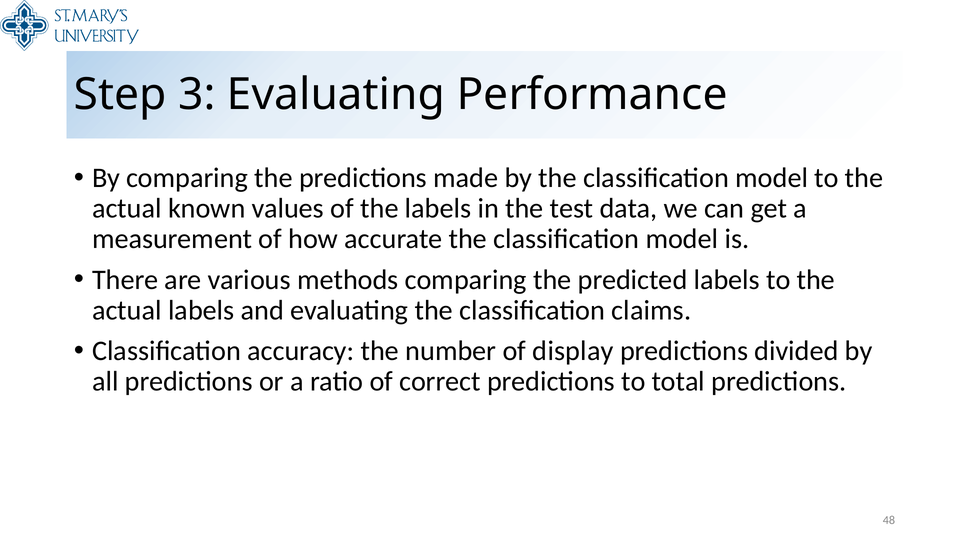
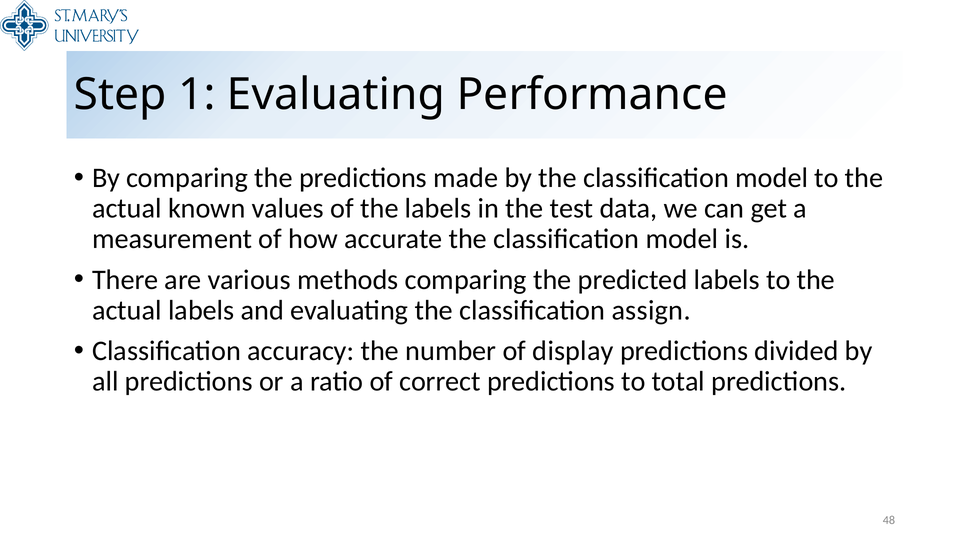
3: 3 -> 1 (197, 94)
claims: claims -> assign (651, 310)
